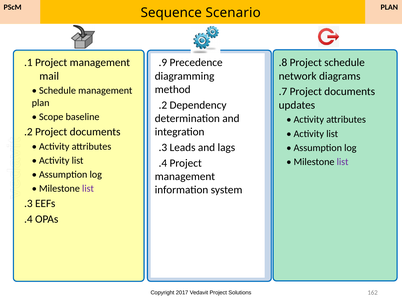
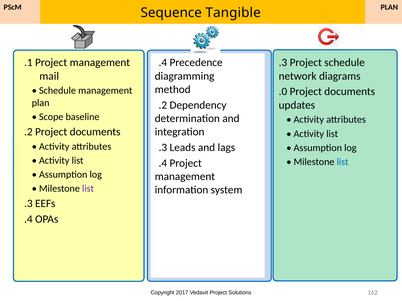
Scenario: Scenario -> Tangible (233, 13)
.9: .9 -> .4 (163, 63)
.8: .8 -> .3 (283, 63)
.7: .7 -> .0 (283, 92)
list colour: purple -> blue (343, 162)
